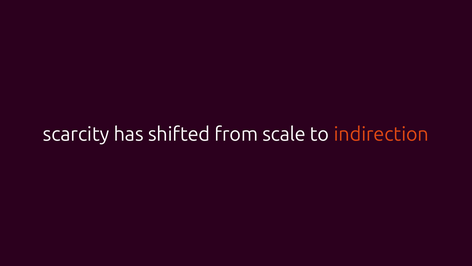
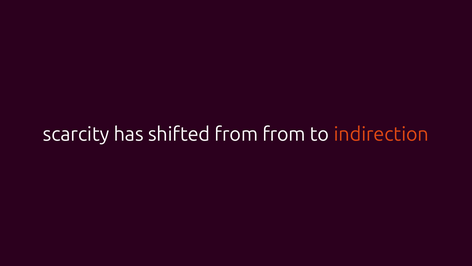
from scale: scale -> from (284, 134)
